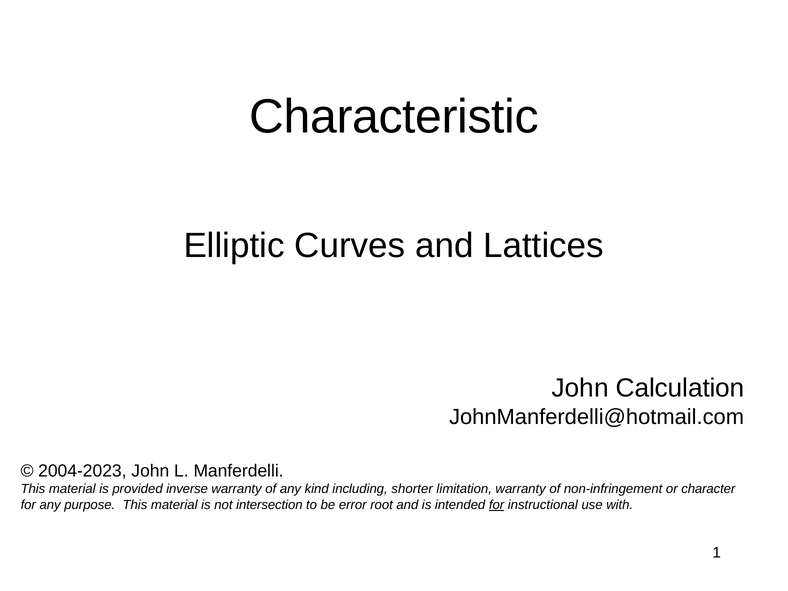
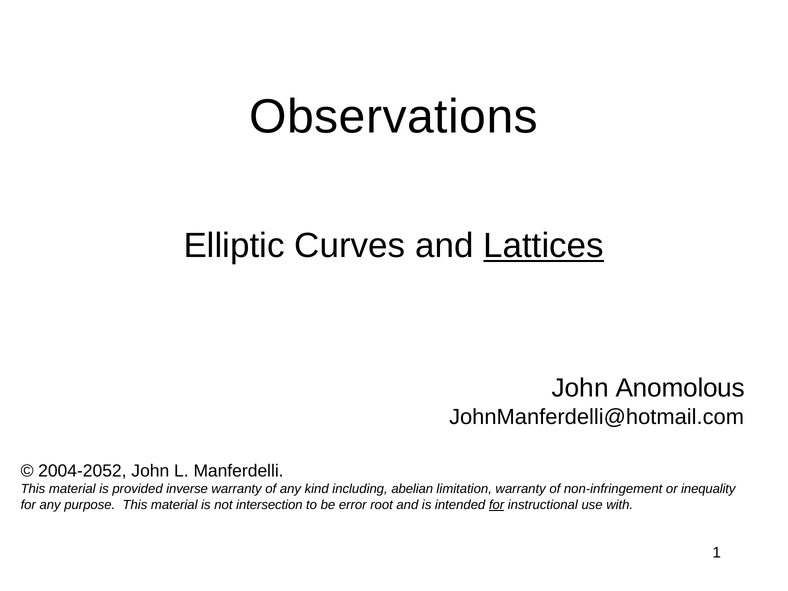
Characteristic: Characteristic -> Observations (394, 117)
Lattices underline: none -> present (544, 246)
Calculation: Calculation -> Anomolous (680, 388)
2004-2023: 2004-2023 -> 2004-2052 (82, 471)
shorter: shorter -> abelian (412, 489)
character: character -> inequality (708, 489)
